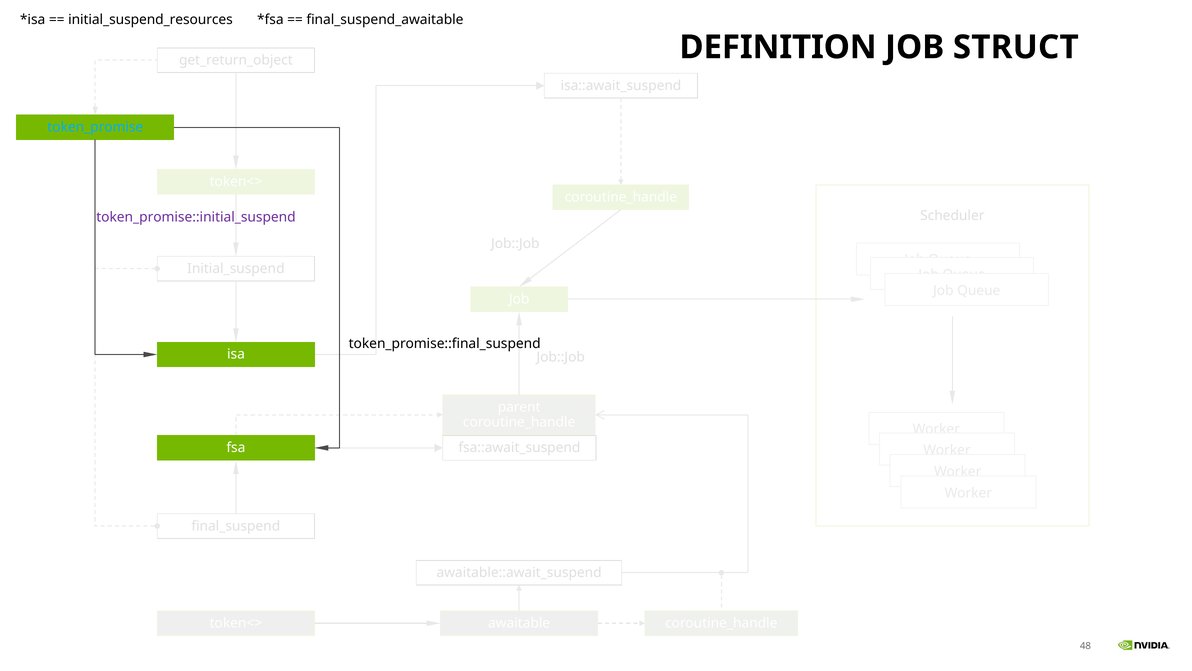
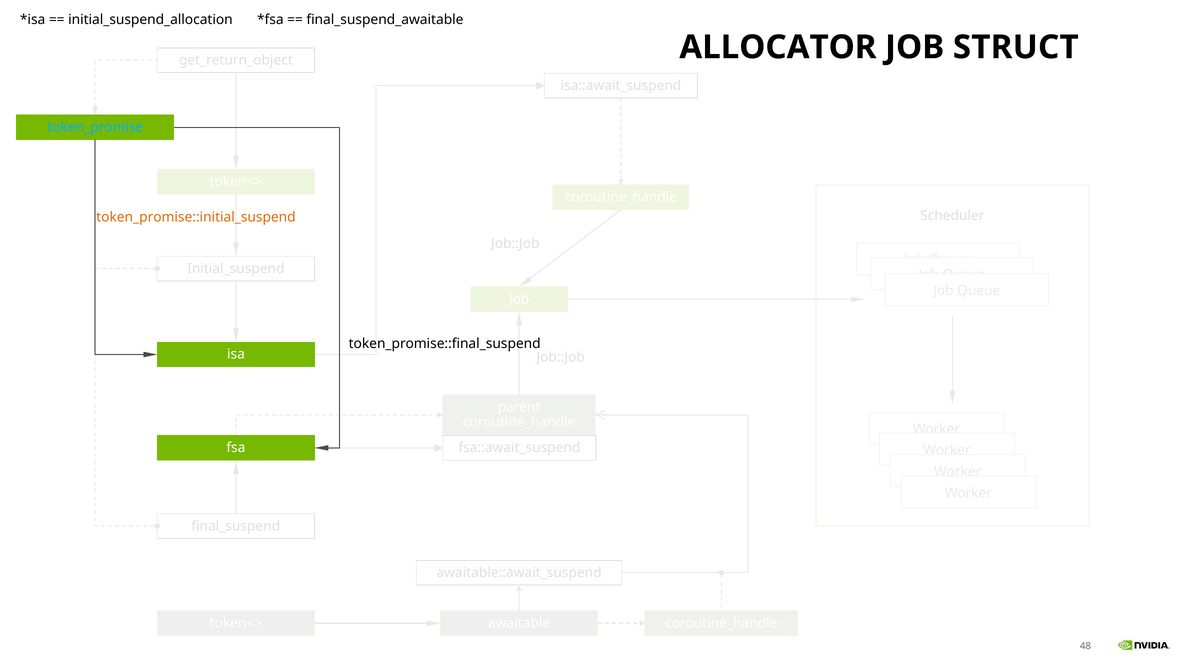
initial_suspend_resources: initial_suspend_resources -> initial_suspend_allocation (150, 20)
DEFINITION: DEFINITION -> ALLOCATOR (778, 47)
token_promise::initial_suspend colour: purple -> orange (196, 217)
